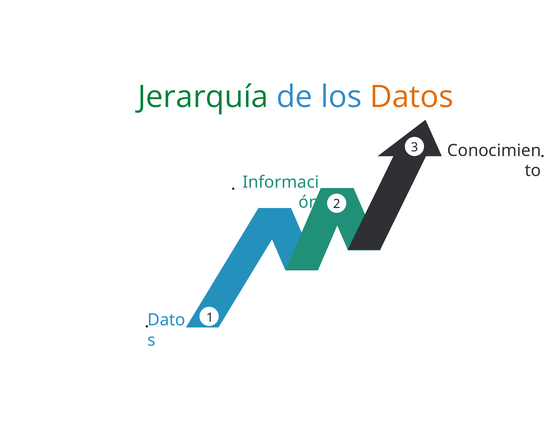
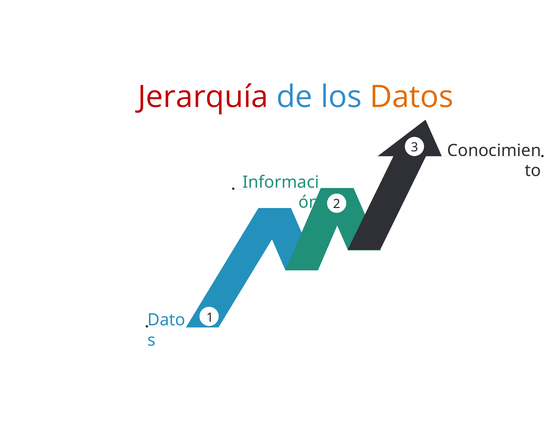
Jerarquía colour: green -> red (203, 97)
